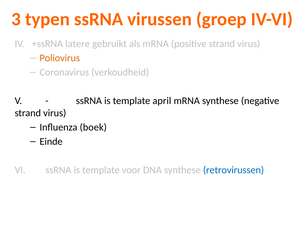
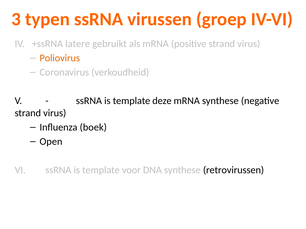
april: april -> deze (162, 101)
Einde: Einde -> Open (51, 142)
retrovirussen colour: blue -> black (234, 170)
